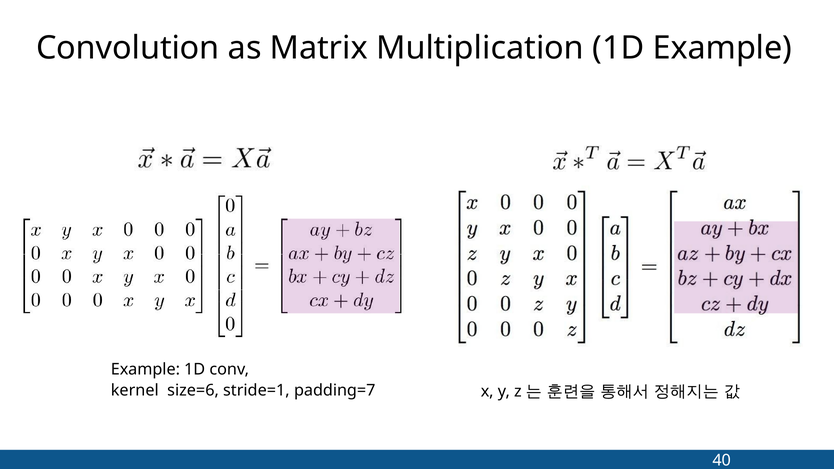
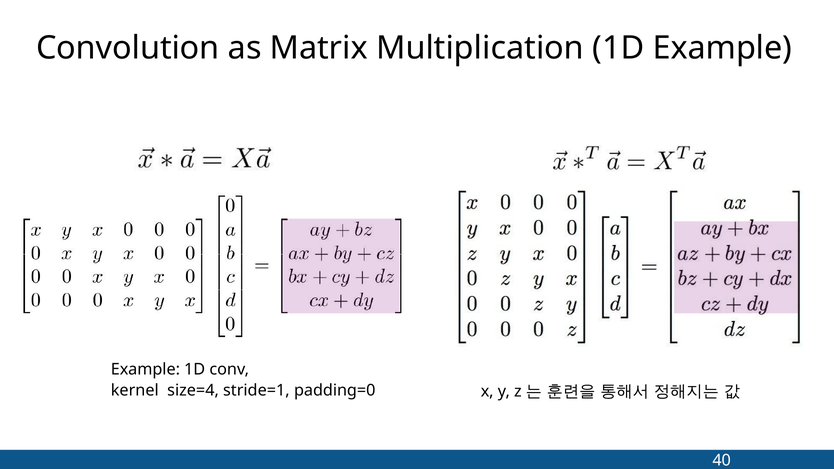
size=6: size=6 -> size=4 (193, 391)
padding=7: padding=7 -> padding=0 (335, 391)
